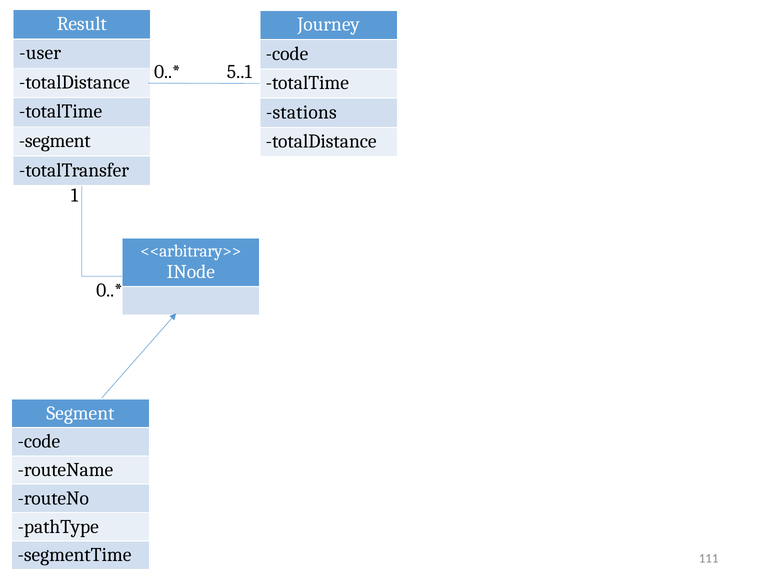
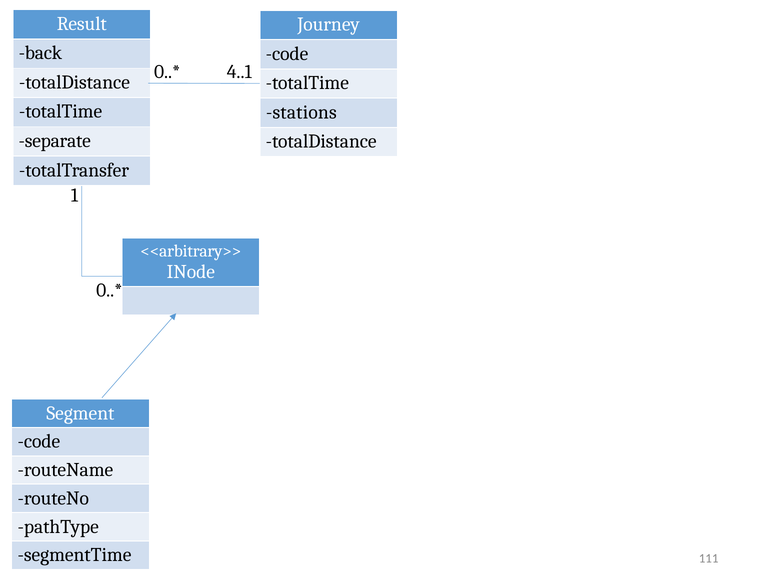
user: user -> back (40, 53)
5..1: 5..1 -> 4..1 (239, 72)
segment: segment -> separate (55, 141)
